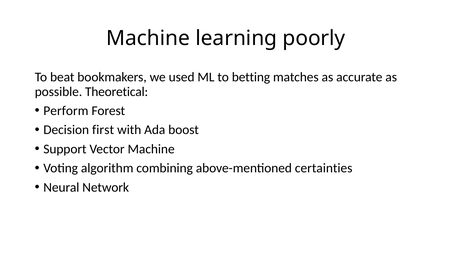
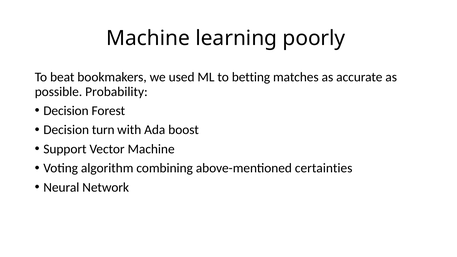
Theoretical: Theoretical -> Probability (116, 92)
Perform: Perform -> Decision (66, 111)
first: first -> turn (103, 130)
